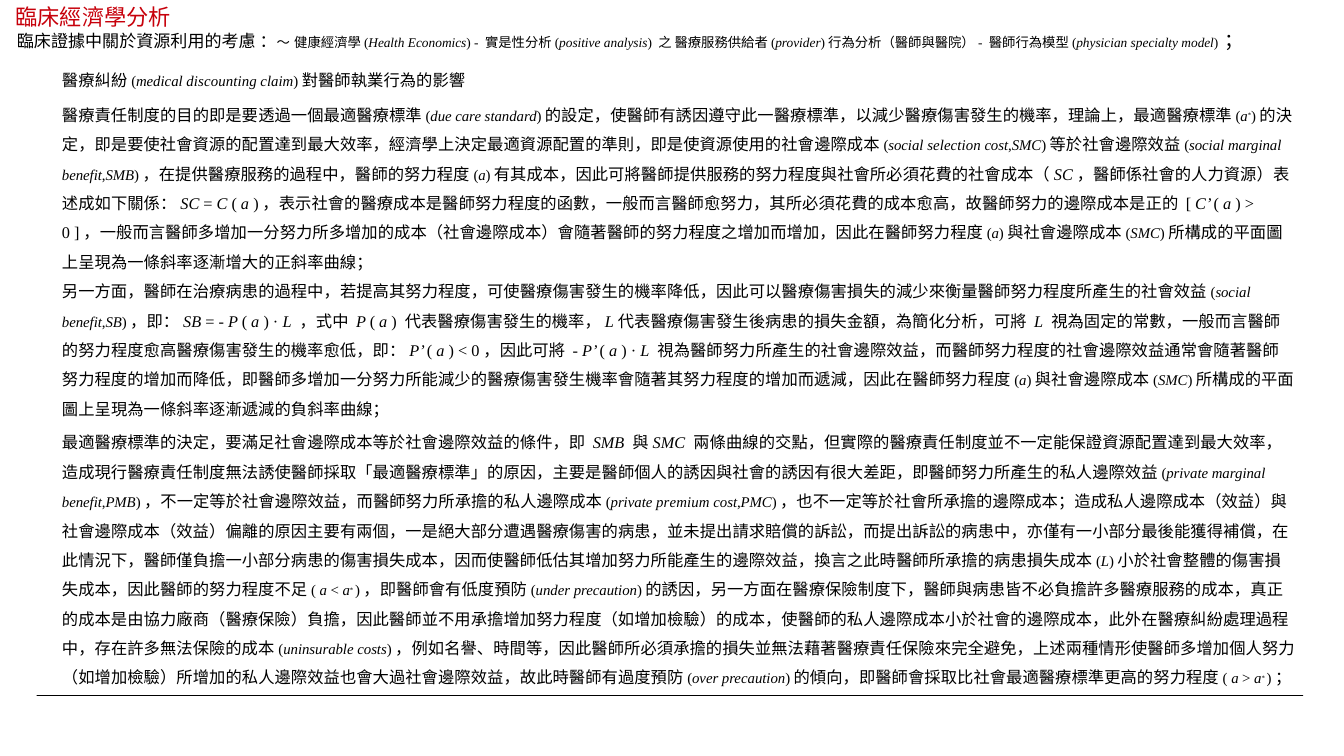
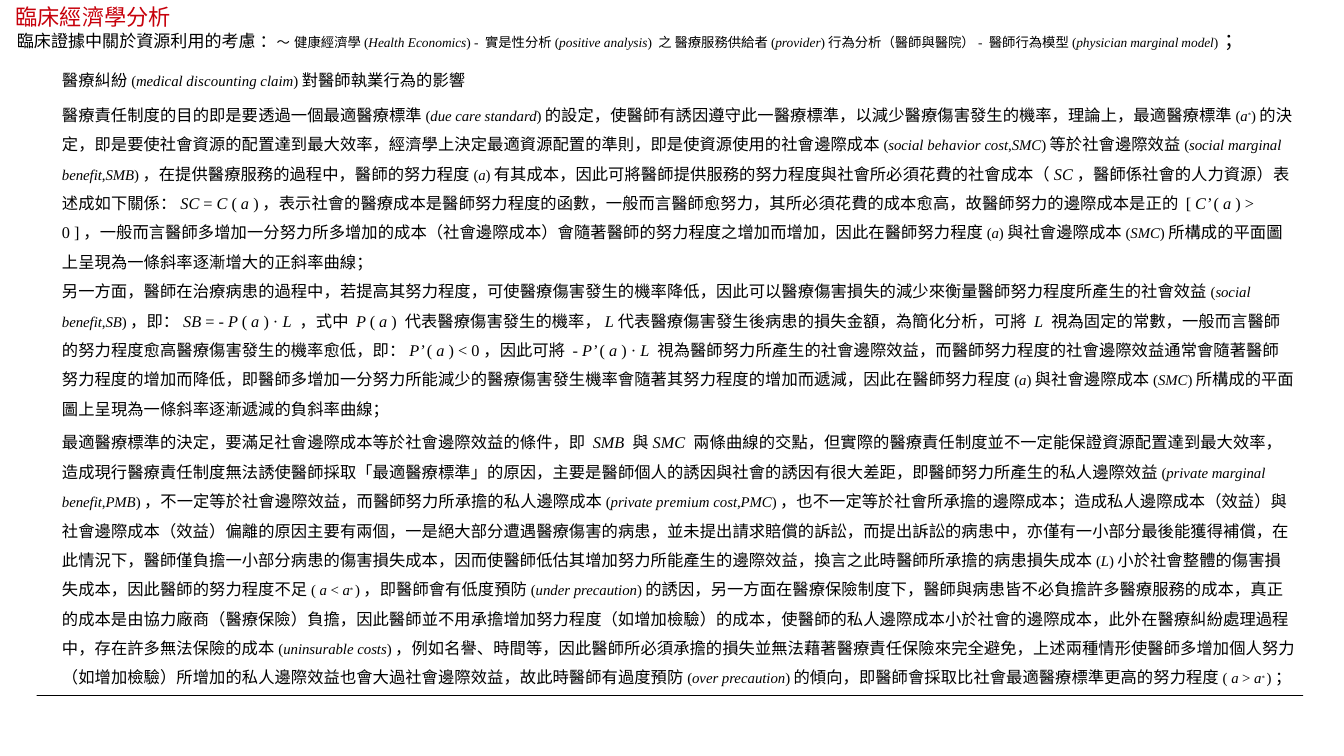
specialty: specialty -> marginal (1154, 43)
selection: selection -> behavior (954, 146)
